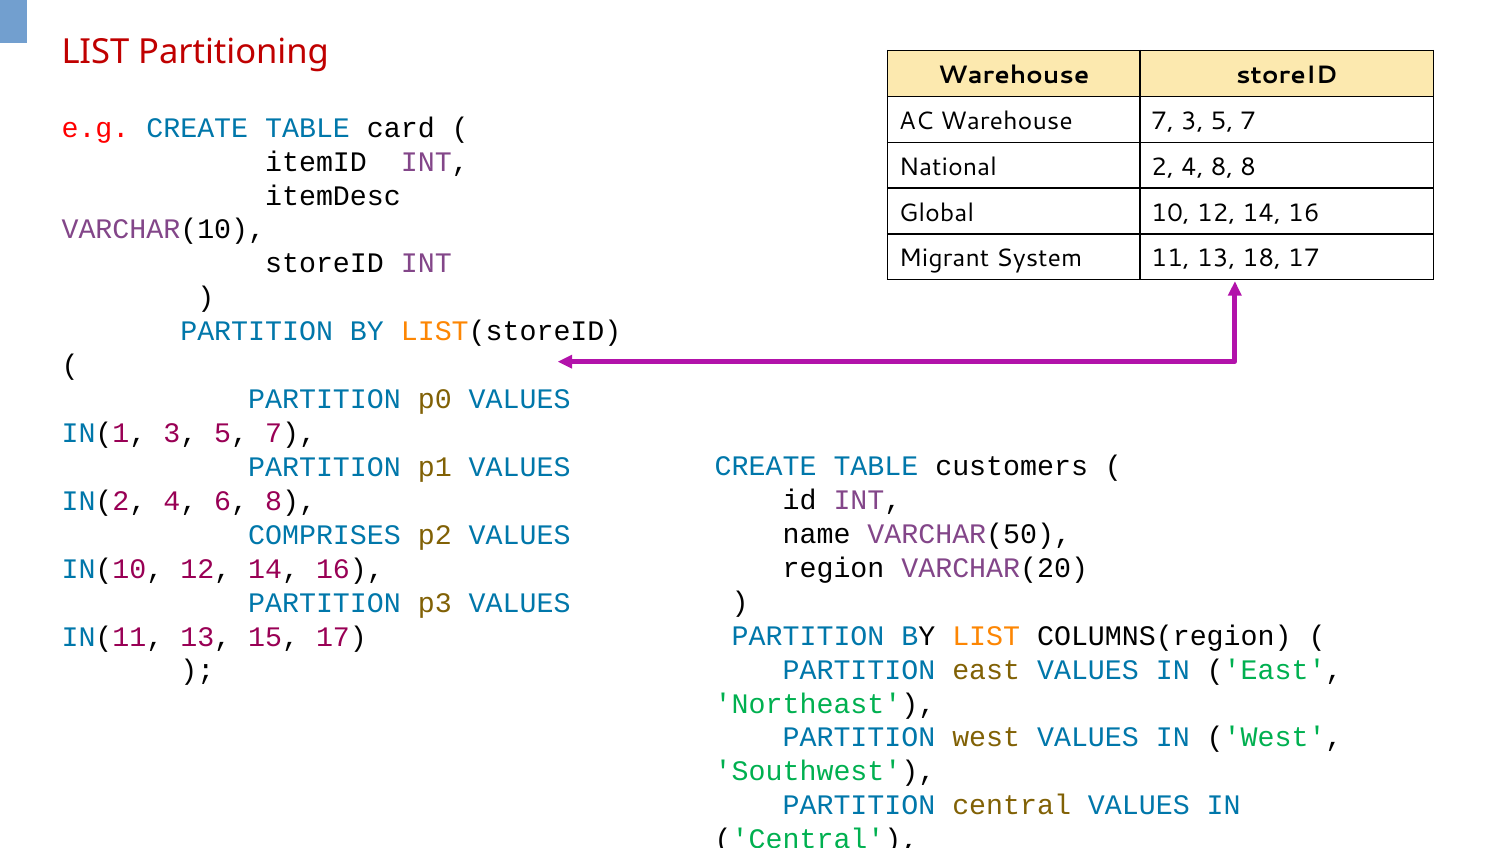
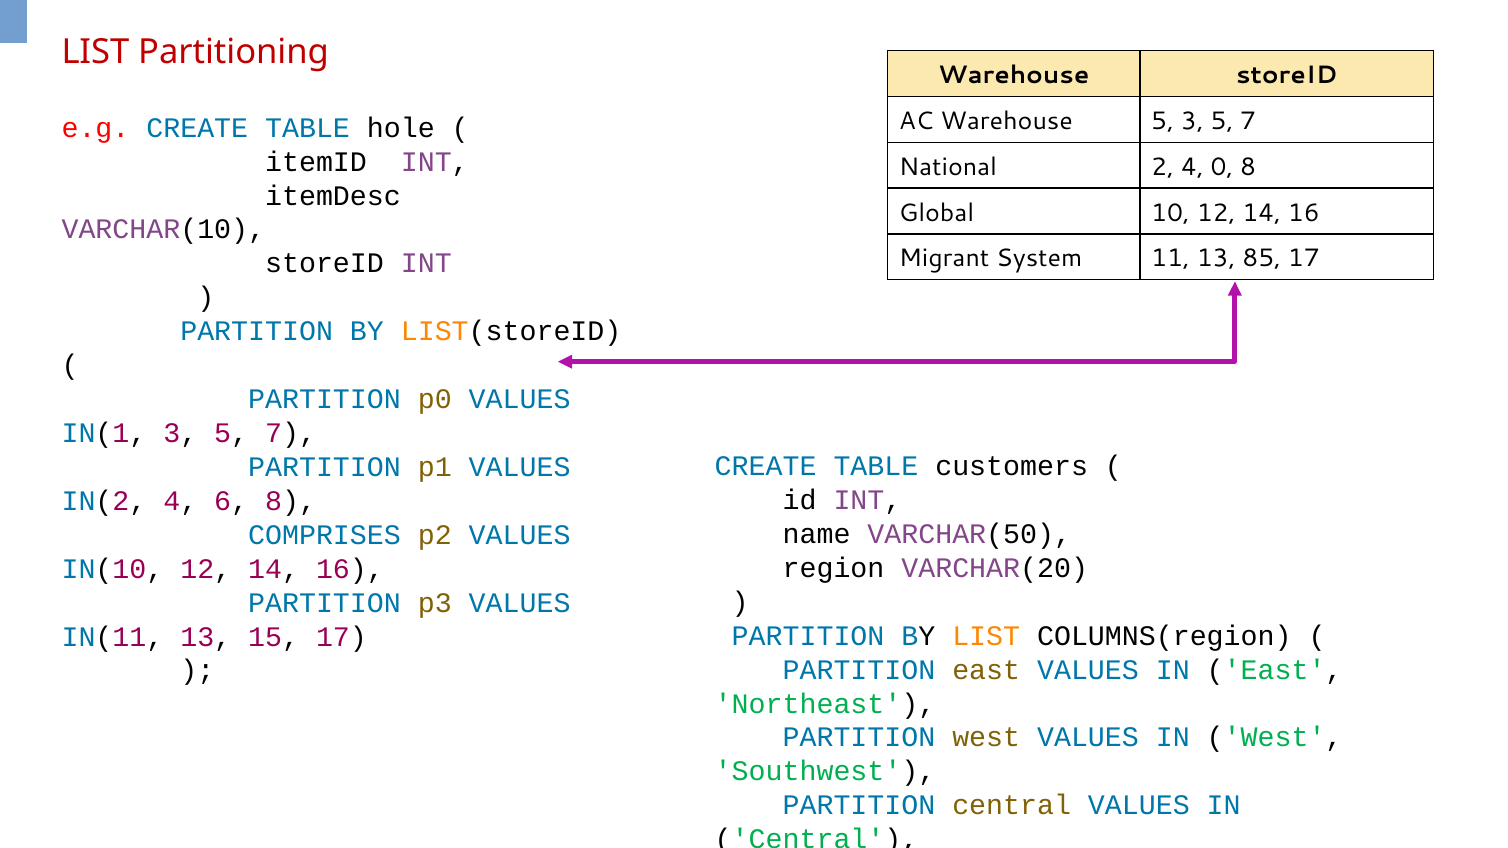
Warehouse 7: 7 -> 5 (1163, 121)
card: card -> hole (401, 128)
4 8: 8 -> 0 (1222, 167)
18: 18 -> 85 (1262, 259)
